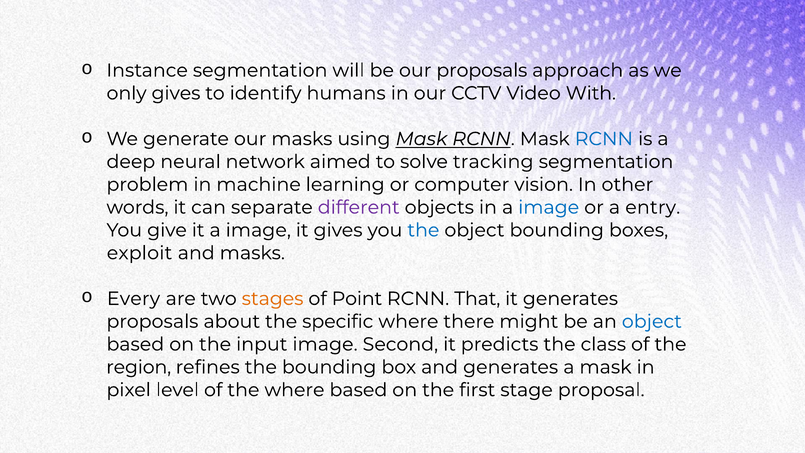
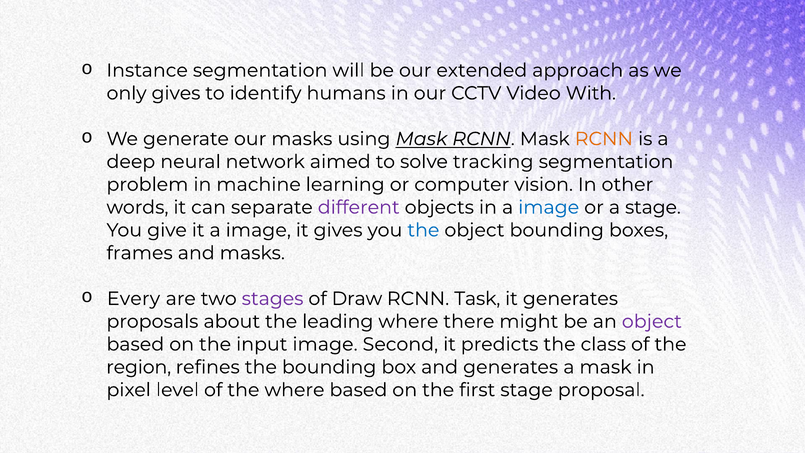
our proposals: proposals -> extended (482, 70)
RCNN colour: blue -> orange (604, 139)
a entry: entry -> stage (653, 207)
exploit: exploit -> frames (140, 253)
stages colour: orange -> purple (273, 299)
Point: Point -> Draw (357, 299)
That: That -> Task (477, 299)
specific: specific -> leading (338, 321)
object colour: blue -> purple (652, 321)
